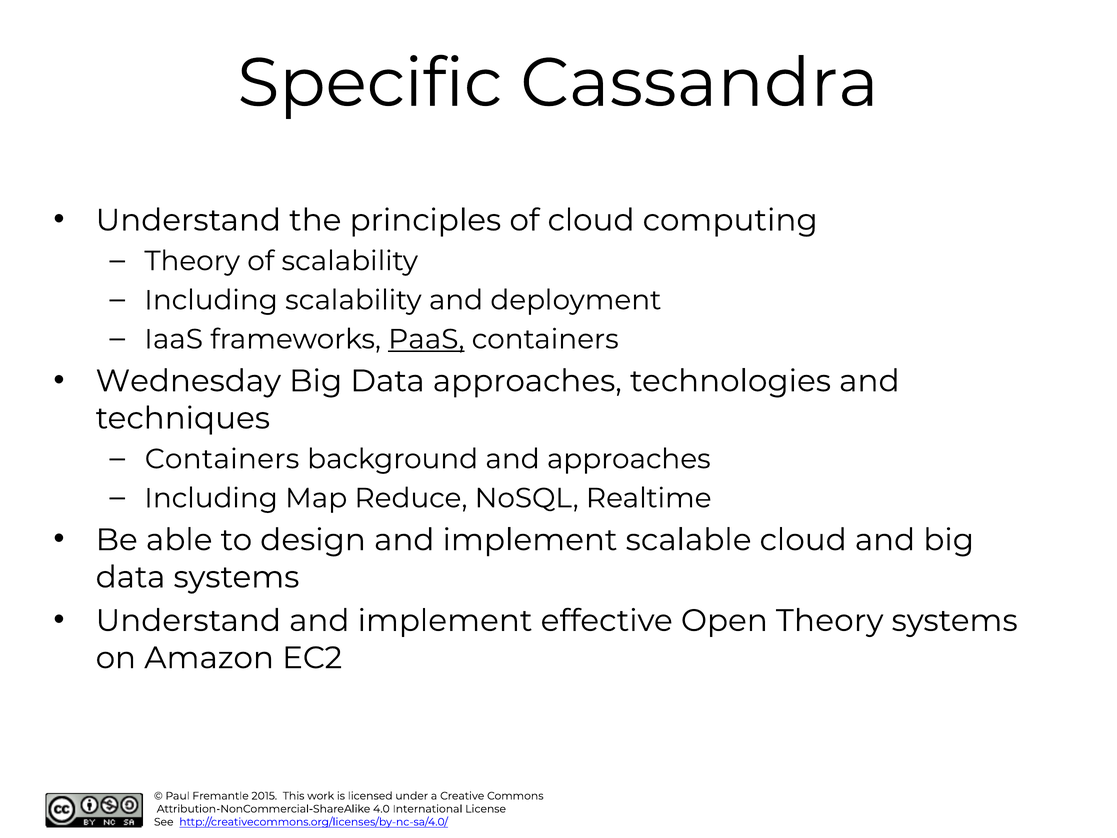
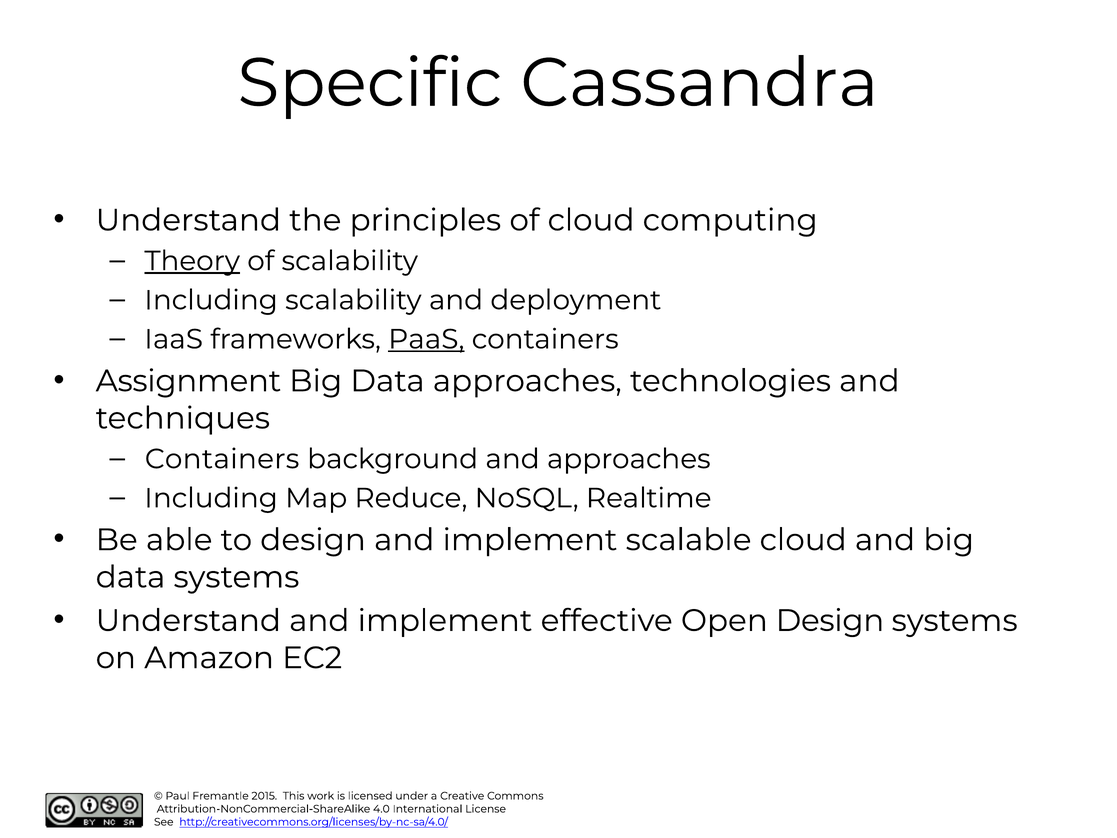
Theory underline: none -> present (192, 261)
Wednesday: Wednesday -> Assignment (188, 381)
Open Theory: Theory -> Design (830, 621)
